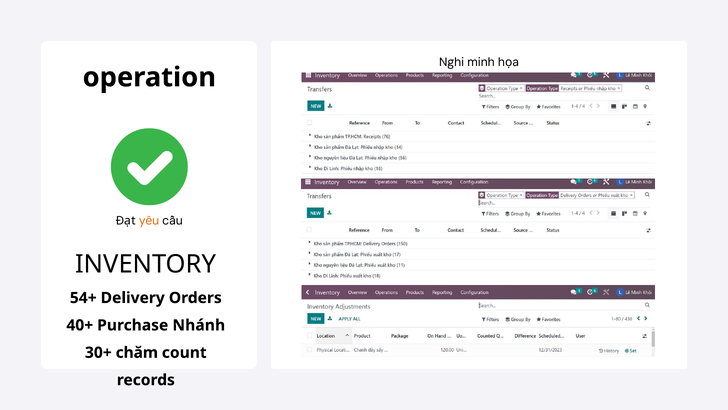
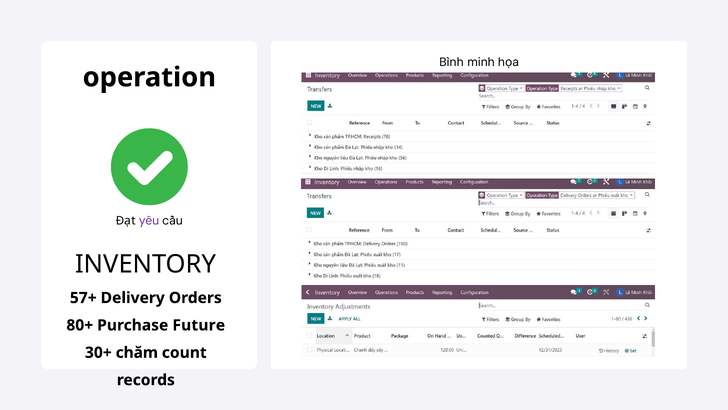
Nghi: Nghi -> Bình (451, 62)
yêu colour: orange -> purple (149, 221)
54+: 54+ -> 57+ (83, 298)
40+: 40+ -> 80+ (80, 325)
Nhánh: Nhánh -> Future (199, 325)
